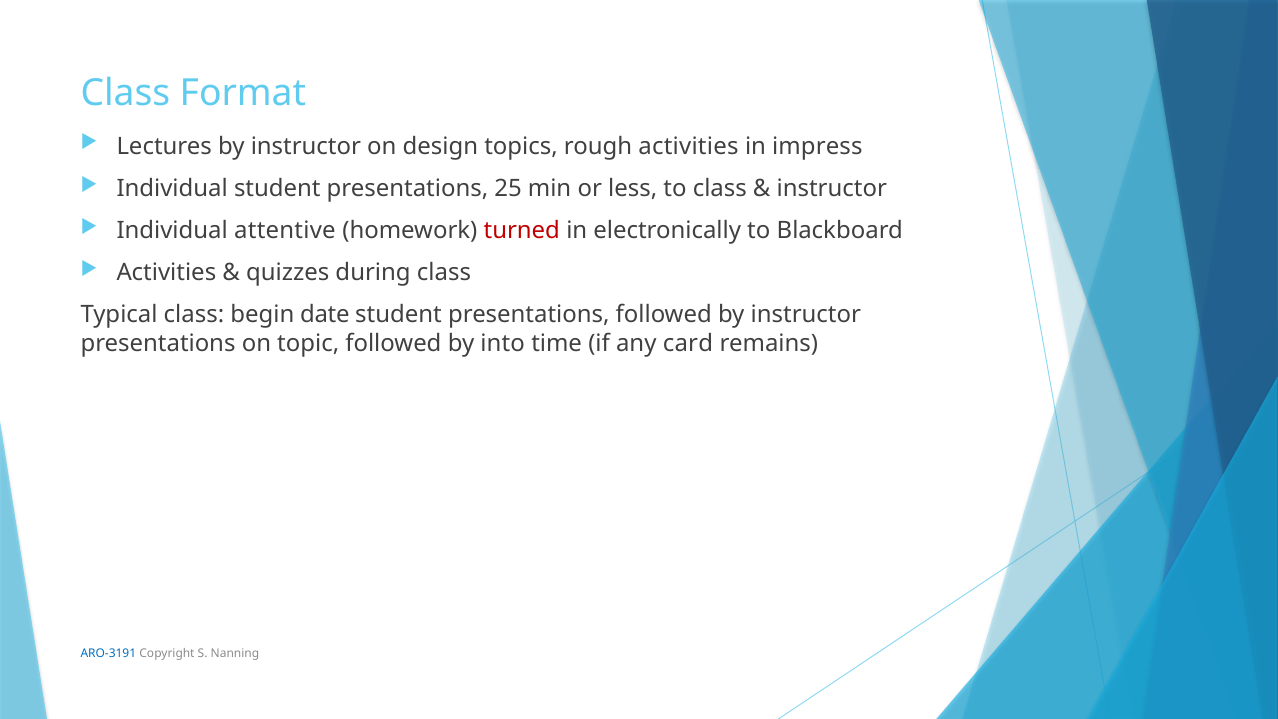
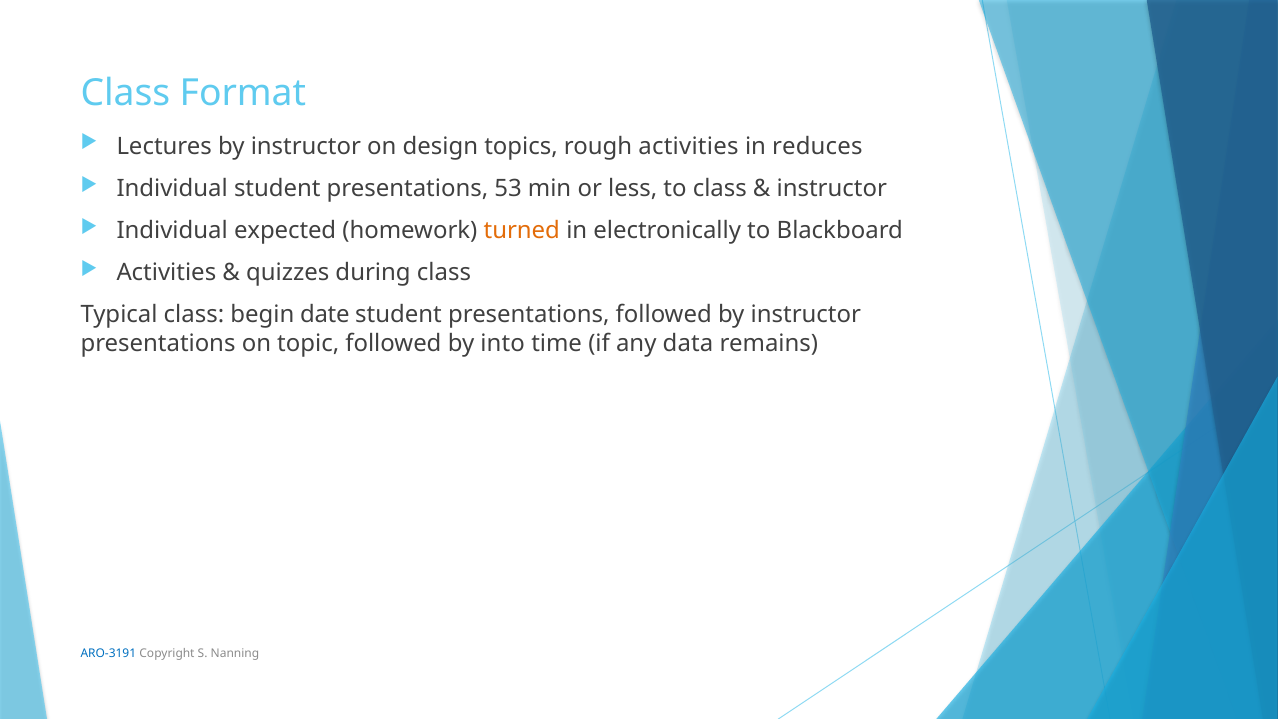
impress: impress -> reduces (817, 146)
25: 25 -> 53 (508, 188)
attentive: attentive -> expected (285, 230)
turned colour: red -> orange (522, 230)
card: card -> data (688, 343)
